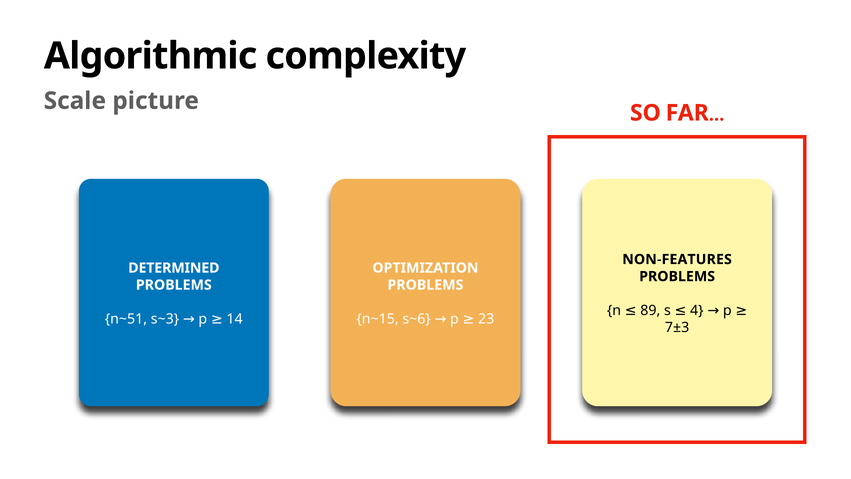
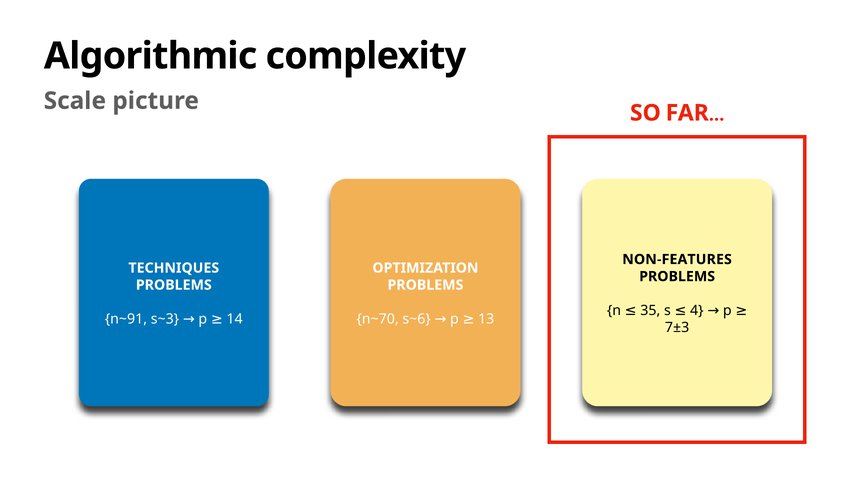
DETERMINED: DETERMINED -> TECHNIQUES (174, 268)
89: 89 -> 35 (650, 310)
n~51: n~51 -> n~91 (126, 319)
n~15: n~15 -> n~70 (378, 319)
23: 23 -> 13 (486, 319)
